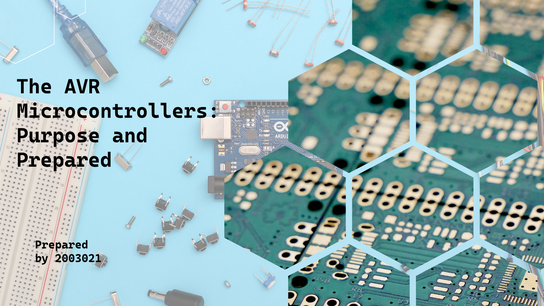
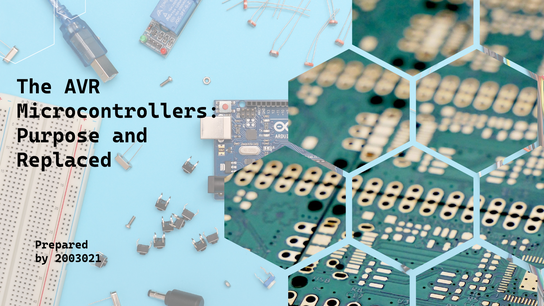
Prepared: Prepared -> Replaced (64, 160)
